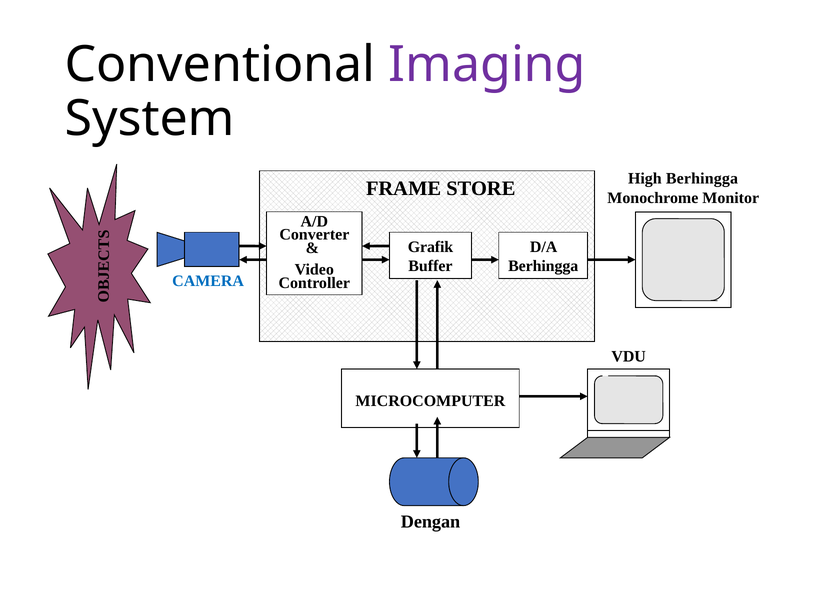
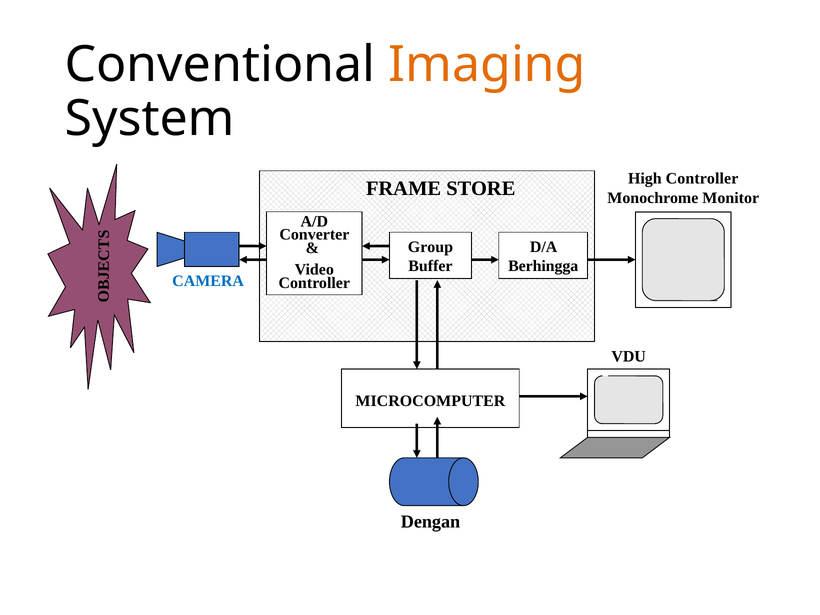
Imaging colour: purple -> orange (487, 65)
High Berhingga: Berhingga -> Controller (702, 179)
Grafik: Grafik -> Group (430, 247)
